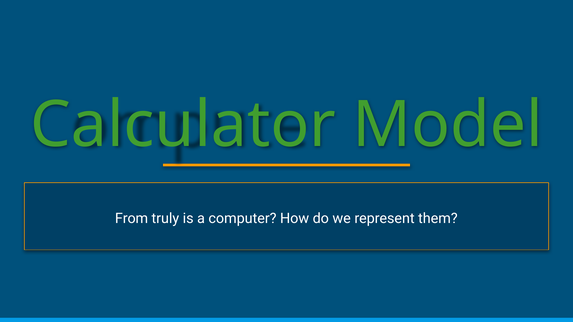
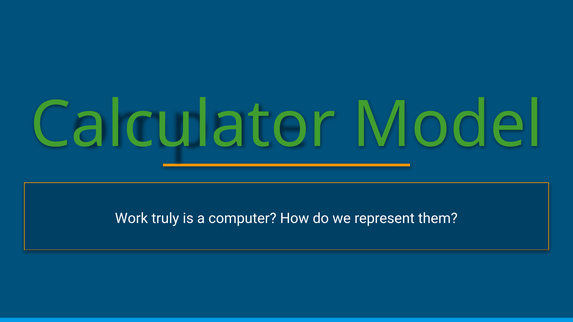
From: From -> Work (131, 219)
